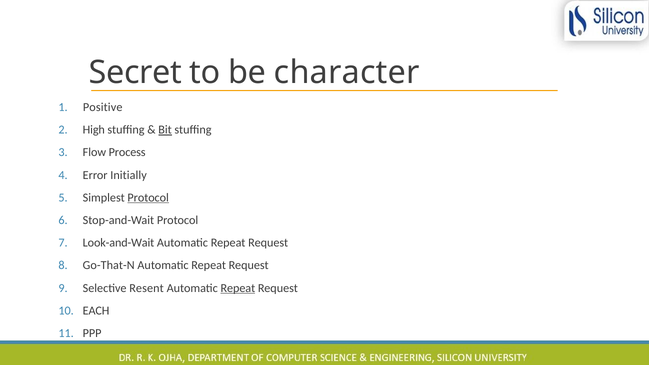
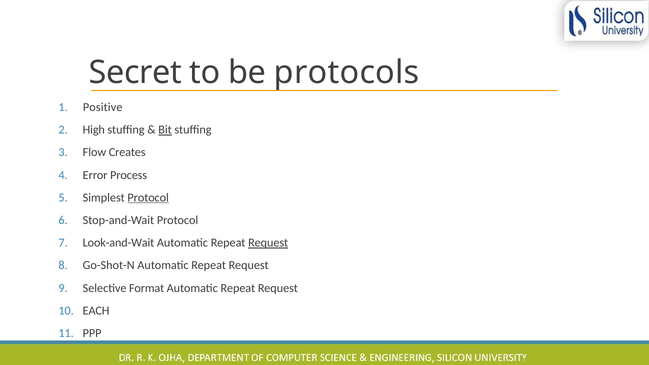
character: character -> protocols (347, 73)
Process: Process -> Creates (127, 152)
Initially: Initially -> Process (129, 175)
Request underline: none -> present (268, 243)
Go-That-N: Go-That-N -> Go-Shot-N (109, 265)
Resent: Resent -> Format (147, 288)
Repeat underline: present -> none (238, 288)
